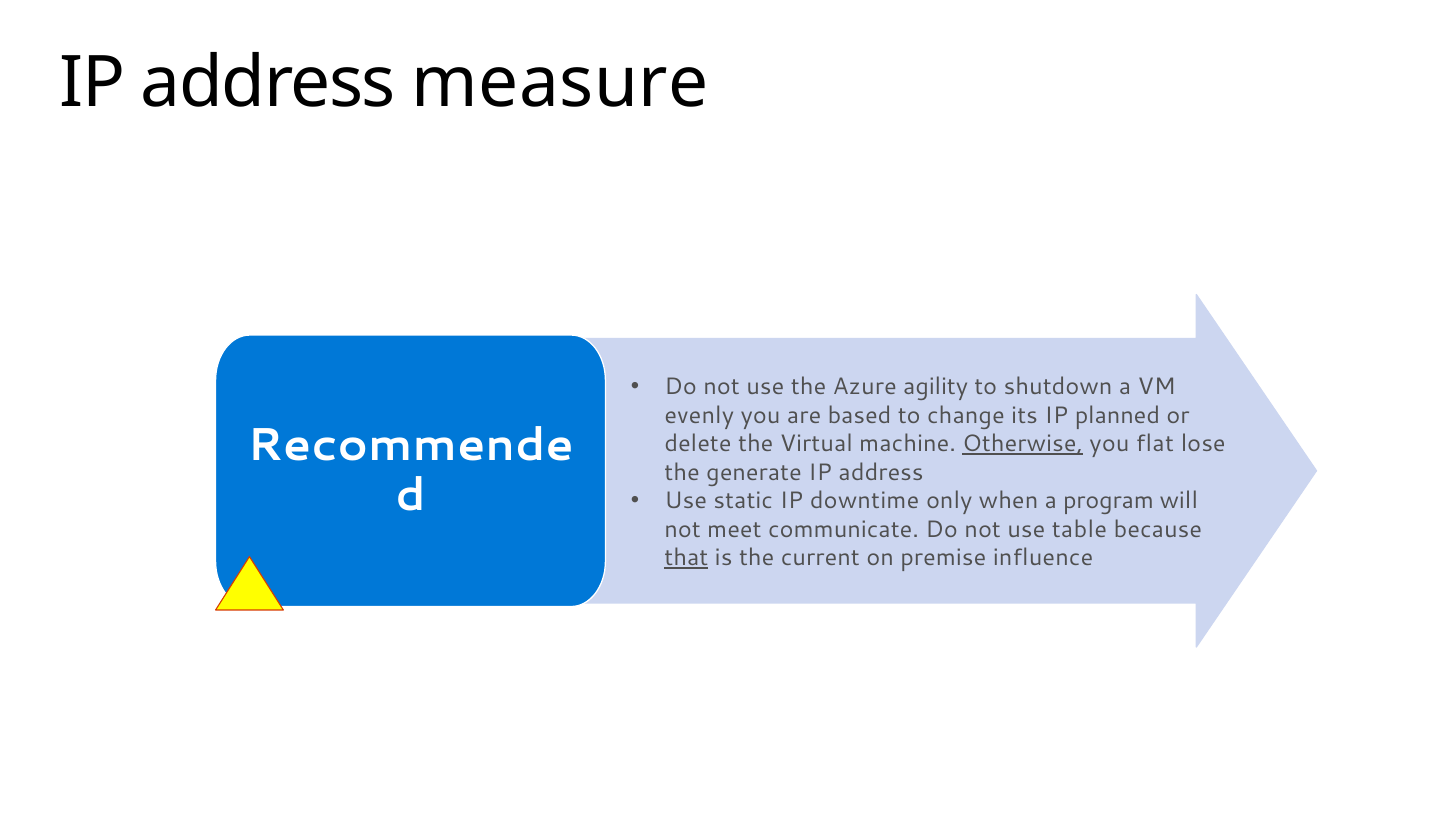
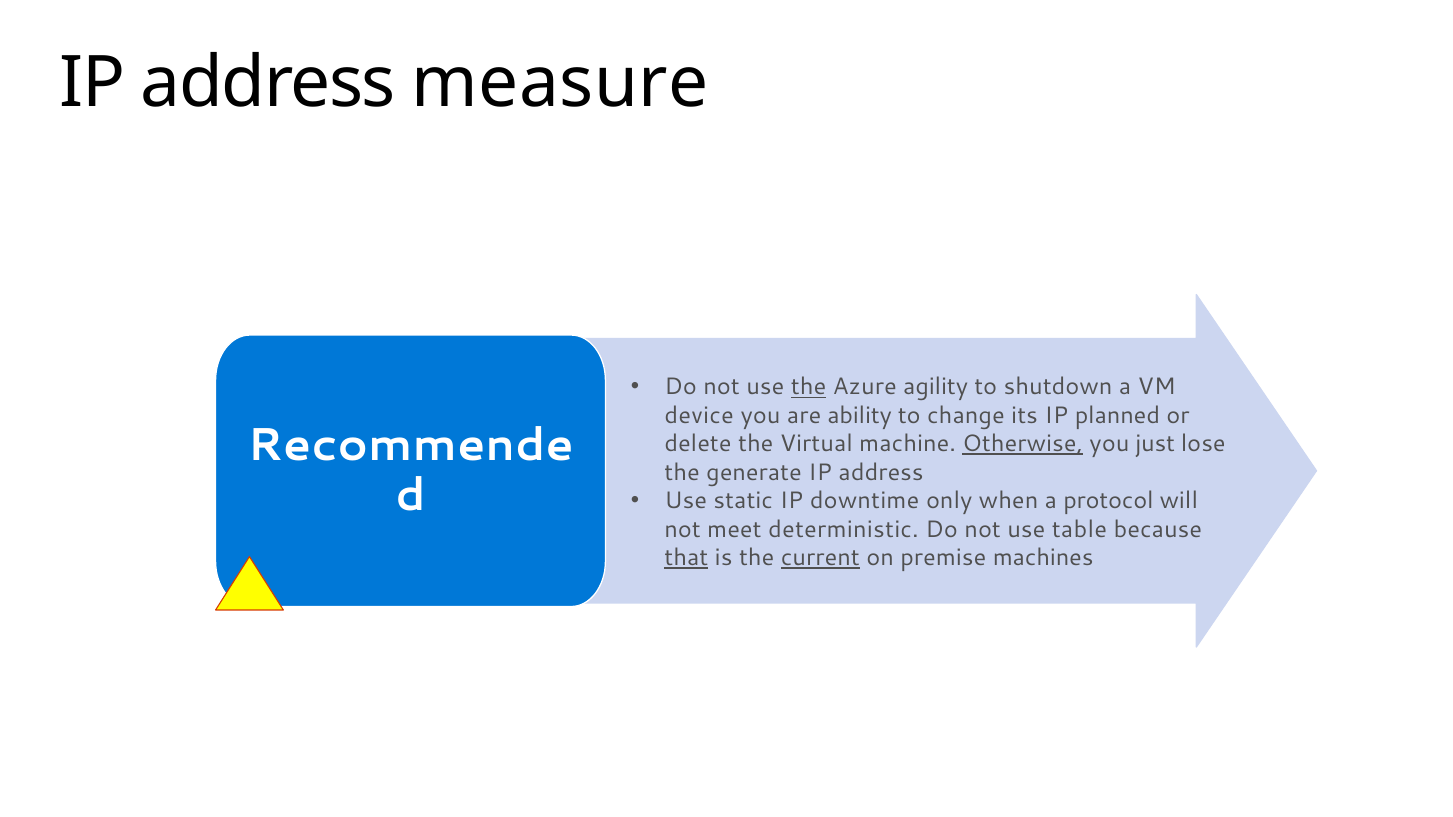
the underline: none -> present (809, 387)
evenly: evenly -> device (699, 416)
based: based -> ability (860, 416)
flat: flat -> just (1155, 444)
program: program -> protocol (1108, 501)
communicate: communicate -> deterministic (844, 530)
current underline: none -> present (820, 558)
influence: influence -> machines (1043, 558)
